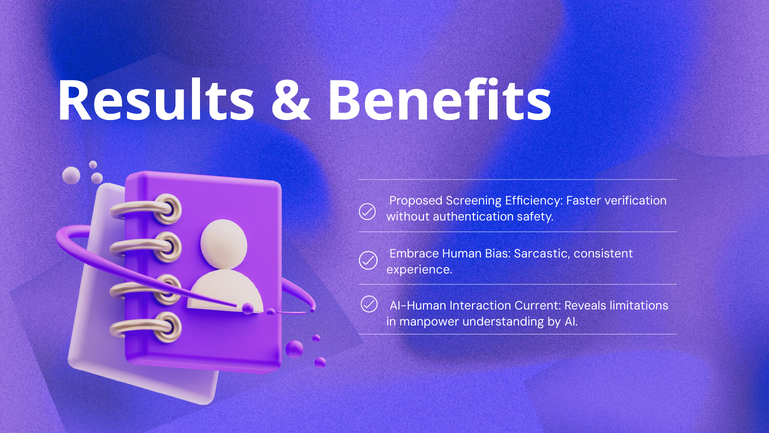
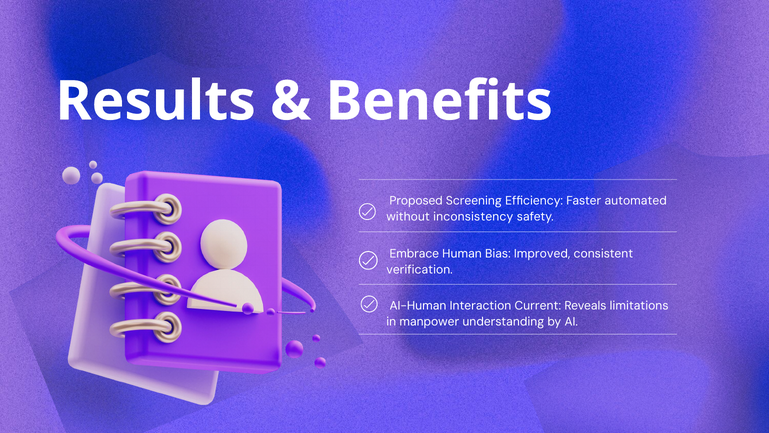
verification: verification -> automated (636, 201)
authentication: authentication -> inconsistency (473, 216)
Sarcastic: Sarcastic -> Improved (542, 254)
experience: experience -> verification (420, 269)
